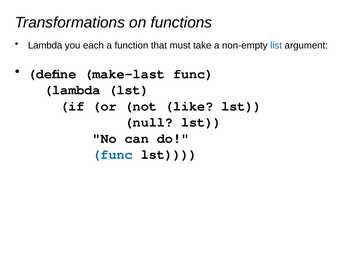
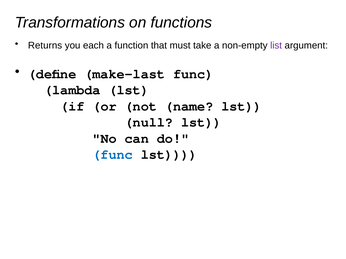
Lambda: Lambda -> Returns (45, 46)
list colour: blue -> purple (276, 46)
like: like -> name (189, 106)
